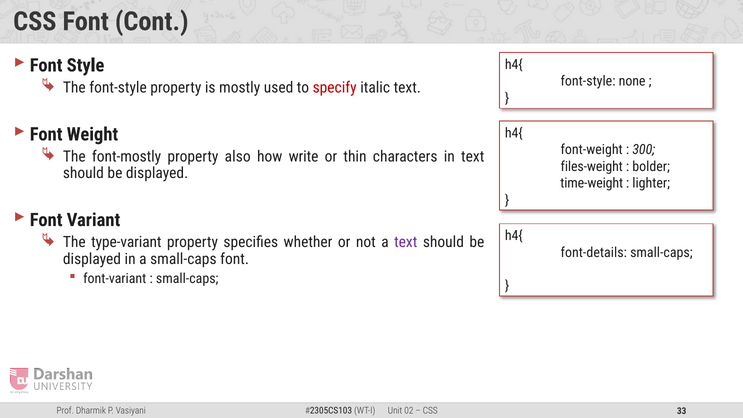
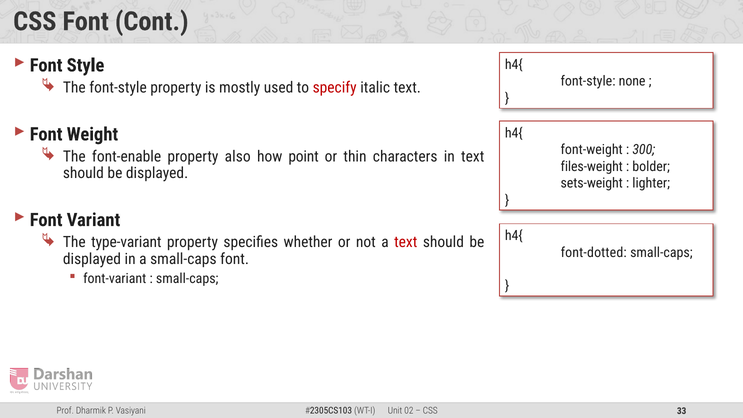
font-mostly: font-mostly -> font-enable (127, 157)
write: write -> point (304, 157)
time-weight: time-weight -> sets-weight (592, 183)
text colour: purple -> red (406, 242)
font-details: font-details -> font-dotted (594, 252)
